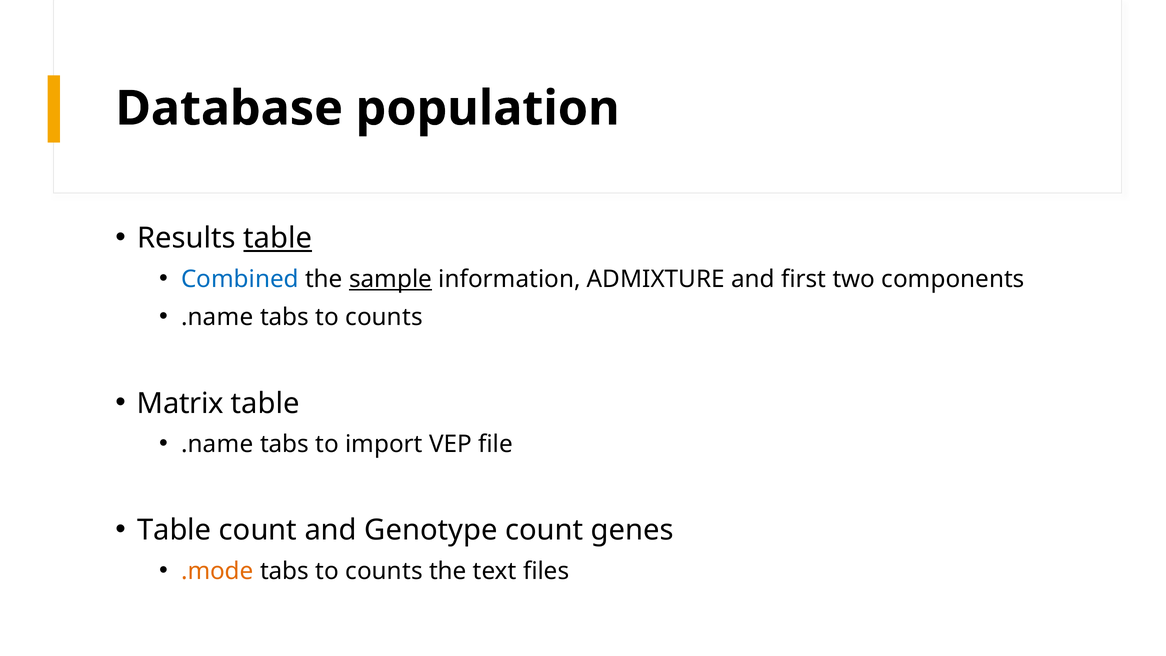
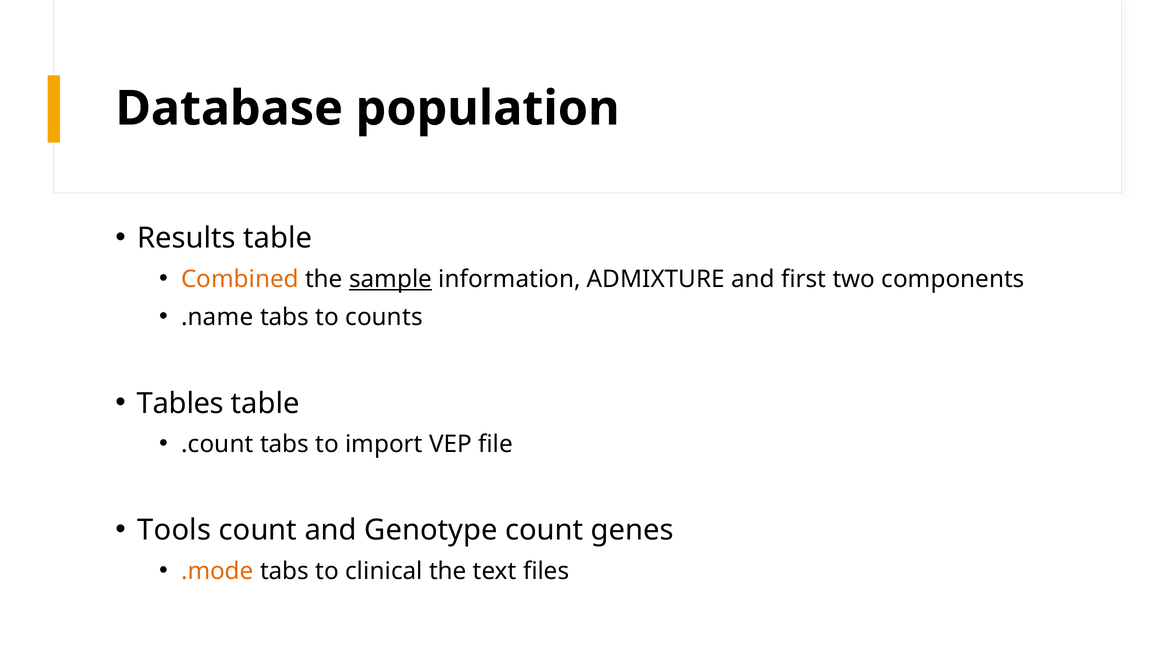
table underline: present -> none (278, 238)
Combined colour: blue -> orange (240, 279)
Matrix: Matrix -> Tables (180, 403)
.name: .name -> .count (217, 444)
Table: Table -> Tools (174, 530)
counts: counts -> clinical (384, 571)
